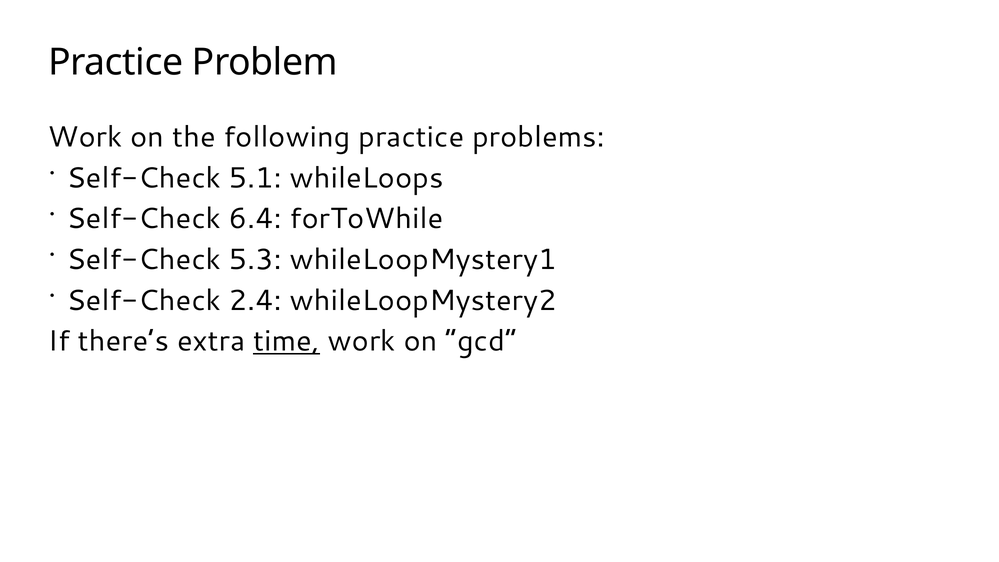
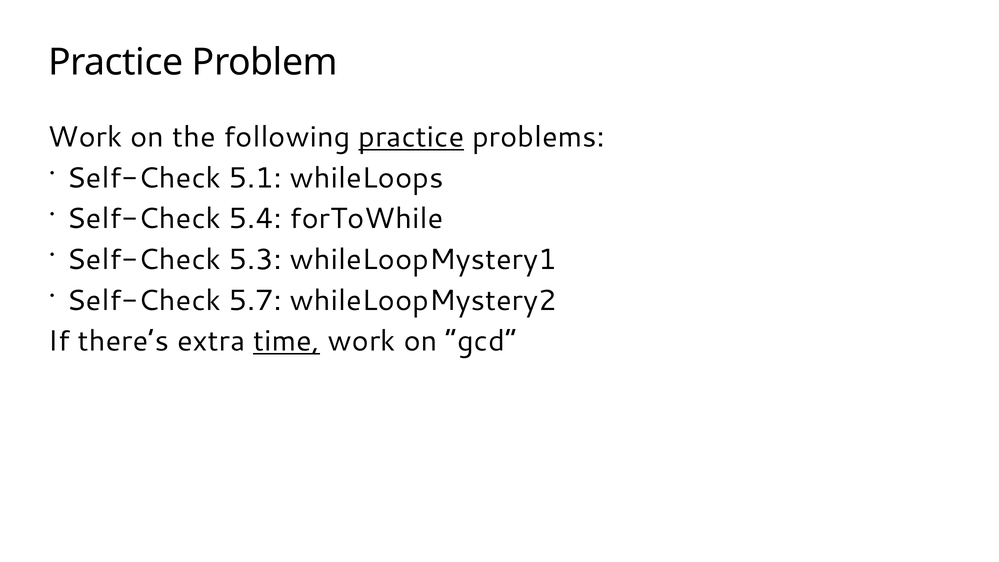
practice underline: none -> present (411, 137)
6.4: 6.4 -> 5.4 (255, 219)
2.4: 2.4 -> 5.7 (255, 300)
